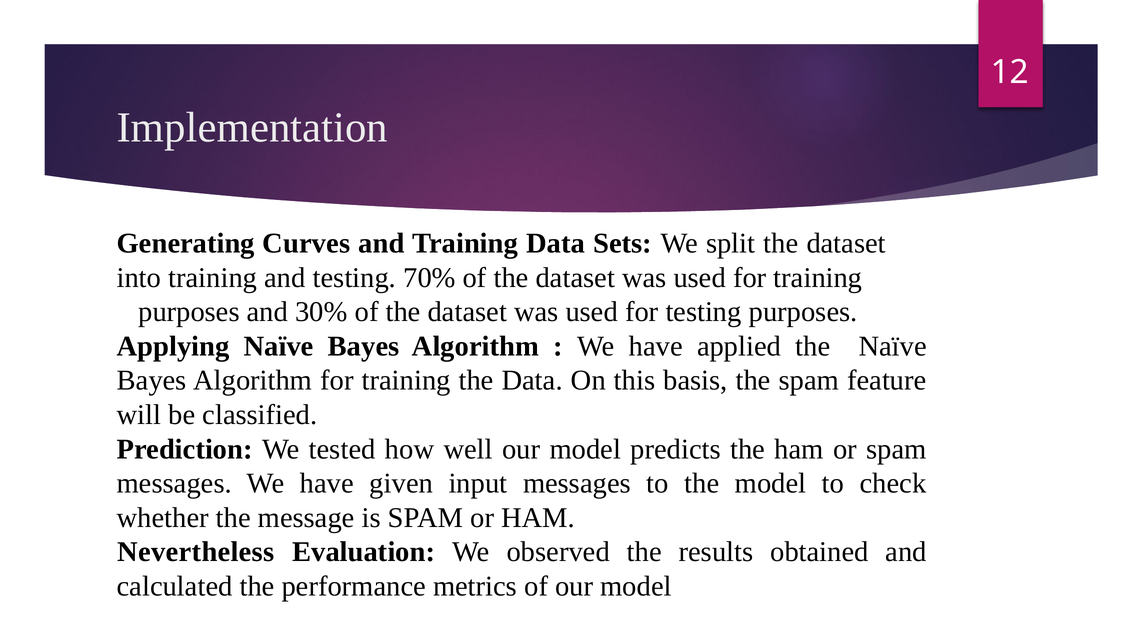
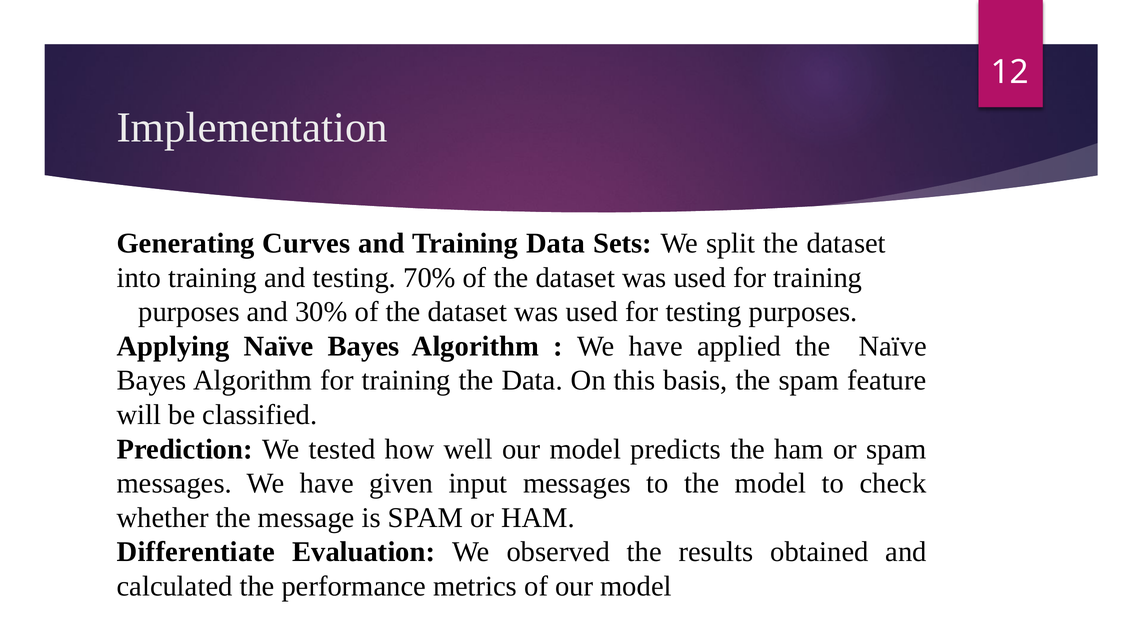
Nevertheless: Nevertheless -> Differentiate (196, 552)
